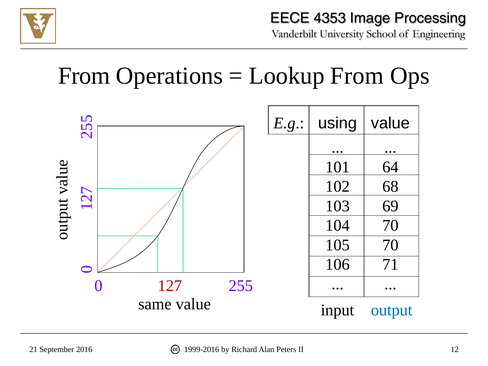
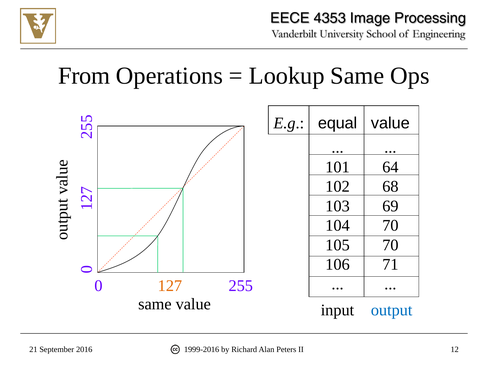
Lookup From: From -> Same (357, 76)
using: using -> equal (338, 123)
127 colour: red -> orange (170, 286)
